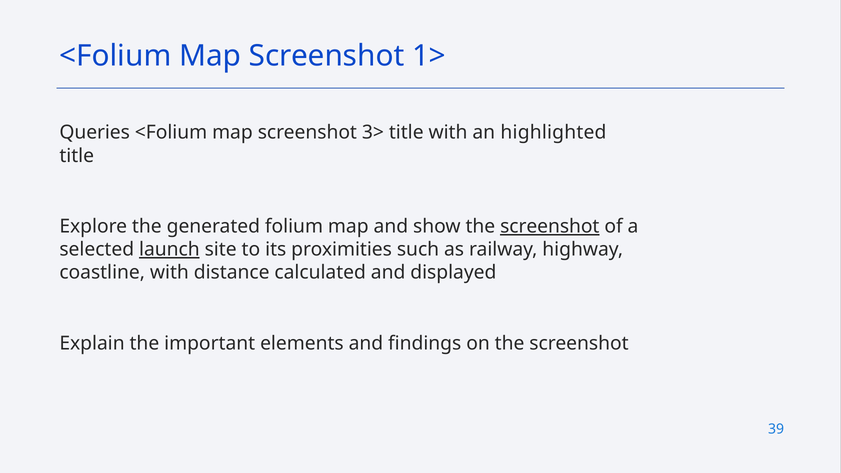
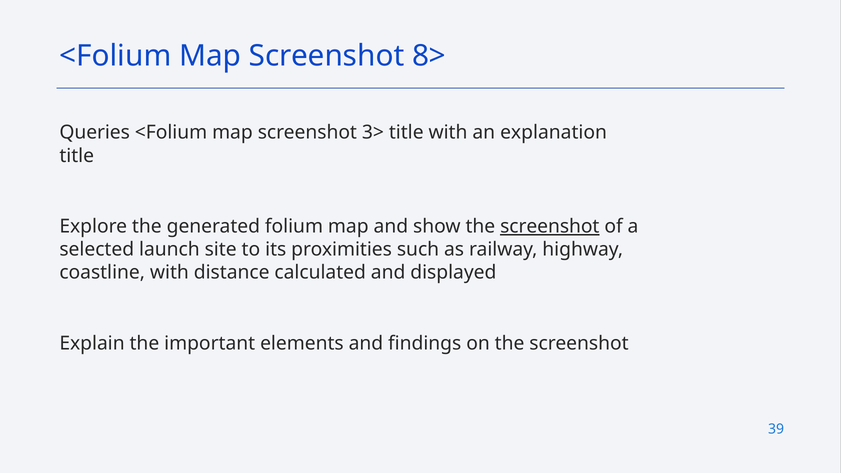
1>: 1> -> 8> (429, 56)
highlighted: highlighted -> explanation (554, 133)
launch underline: present -> none (169, 250)
